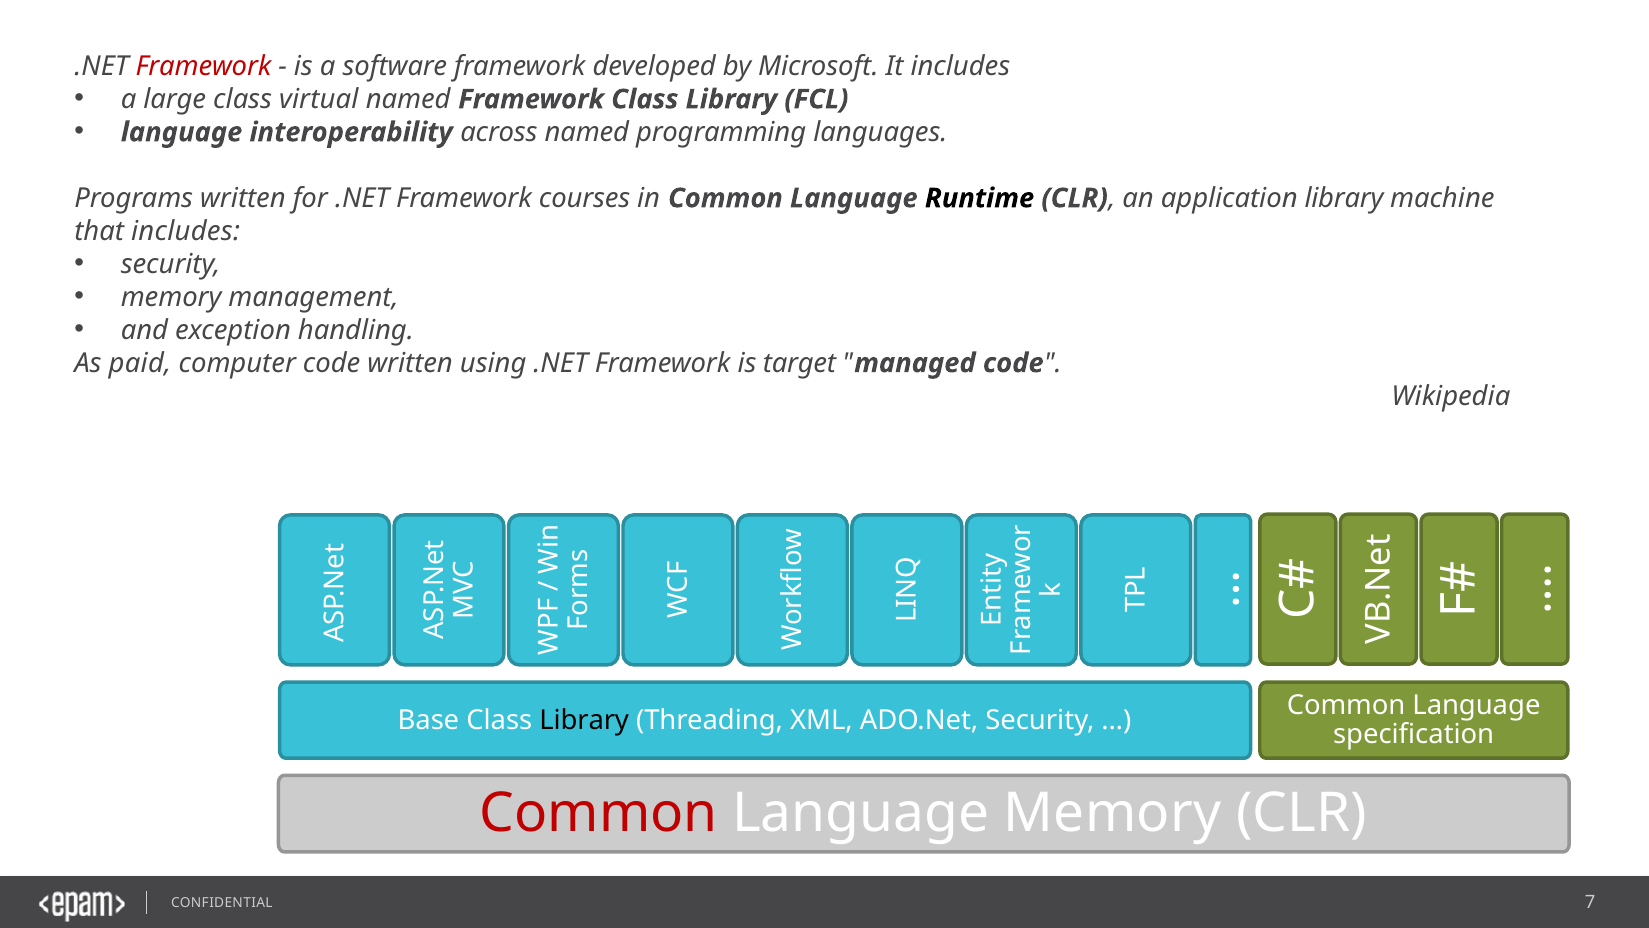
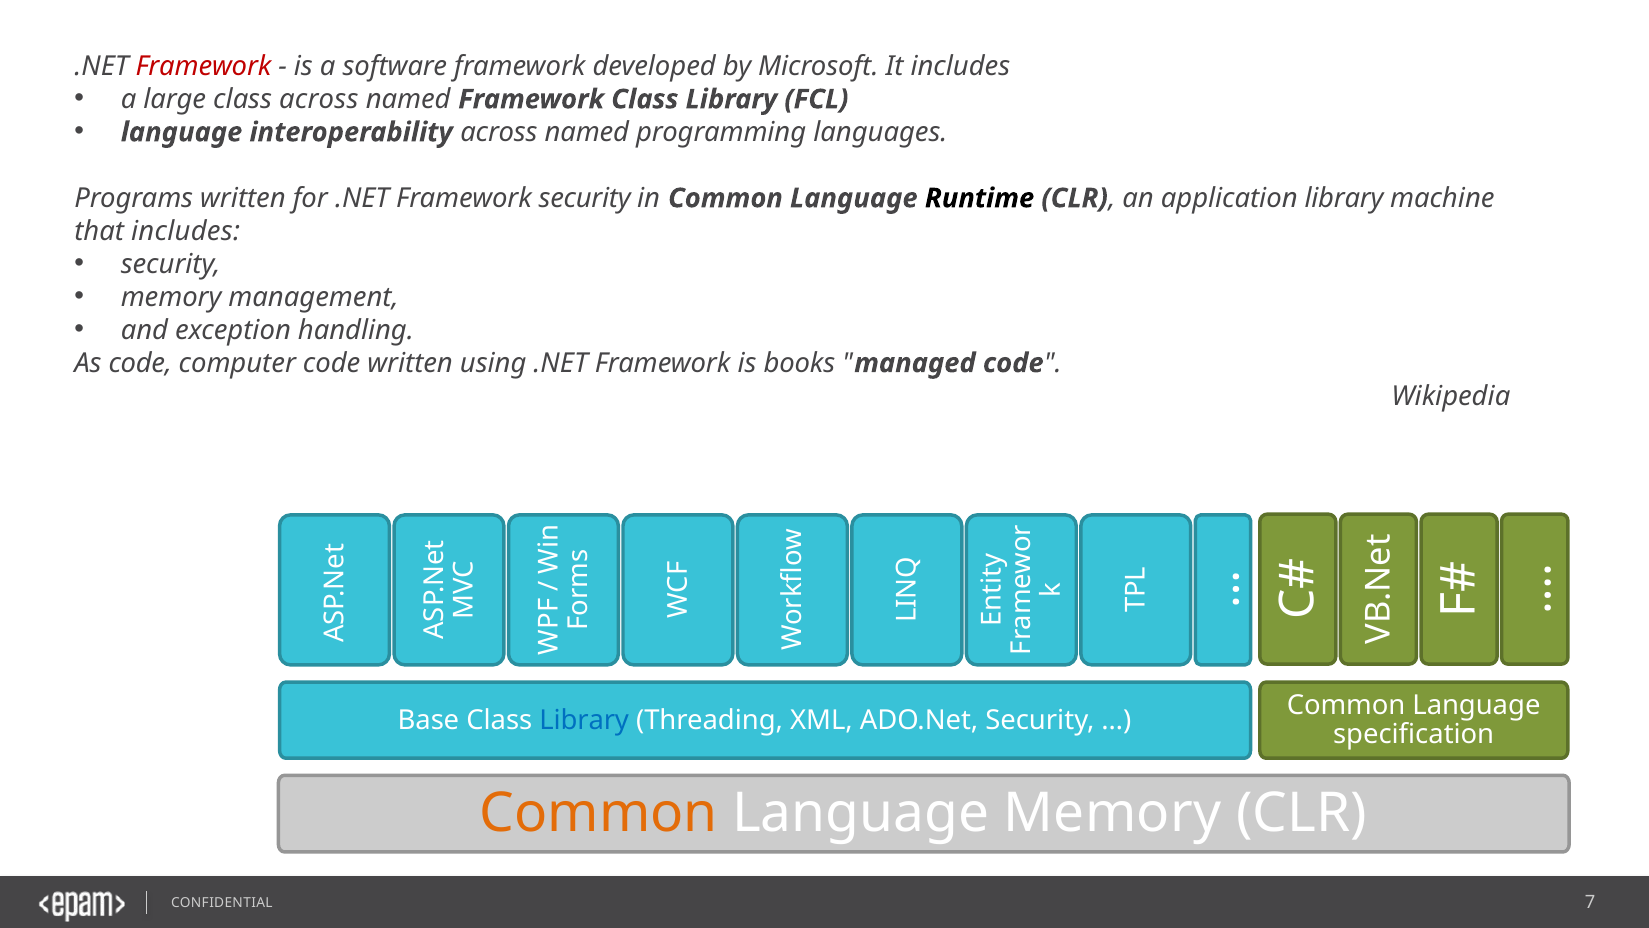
class virtual: virtual -> across (319, 99)
Framework courses: courses -> security (585, 198)
As paid: paid -> code (140, 363)
target: target -> books (799, 363)
Library colour: black -> blue (584, 720)
Common colour: red -> orange (599, 813)
